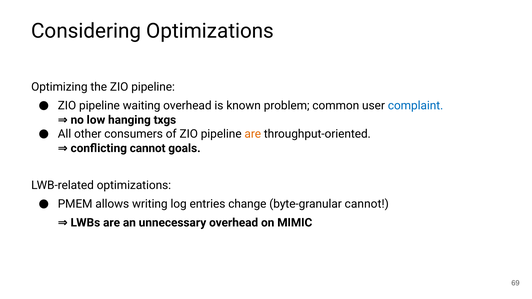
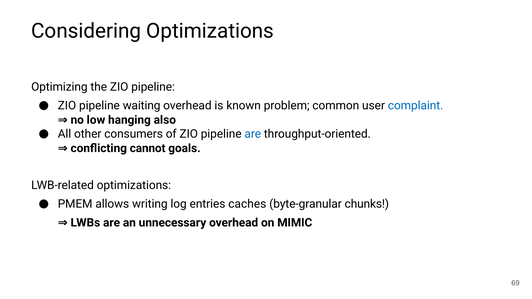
txgs: txgs -> also (165, 120)
are colour: orange -> blue (253, 134)
change: change -> caches (247, 204)
byte-granular cannot: cannot -> chunks (367, 204)
